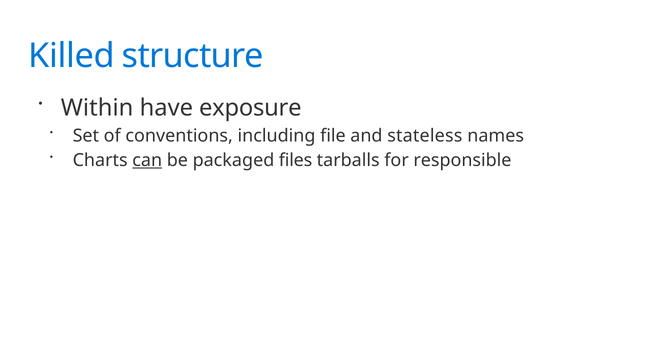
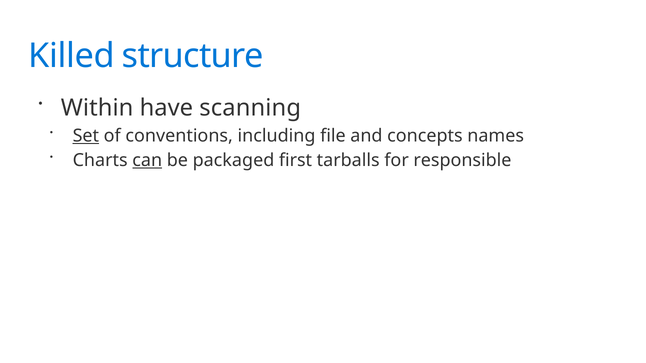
exposure: exposure -> scanning (250, 108)
Set underline: none -> present (86, 136)
stateless: stateless -> concepts (425, 136)
files: files -> first (295, 161)
